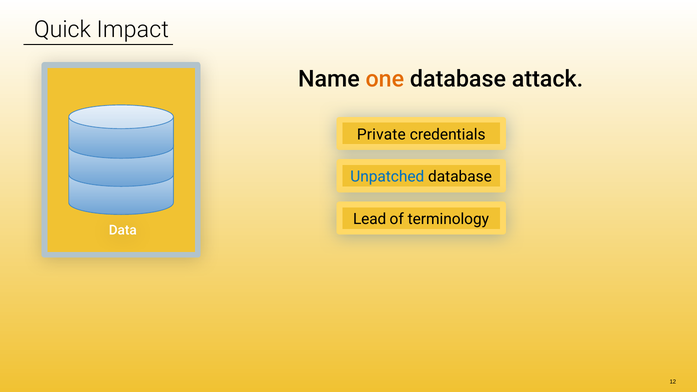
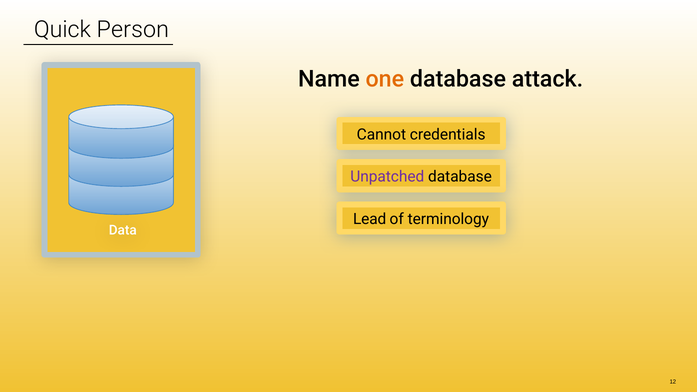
Impact: Impact -> Person (133, 30)
Private: Private -> Cannot (381, 135)
Unpatched colour: blue -> purple (387, 177)
